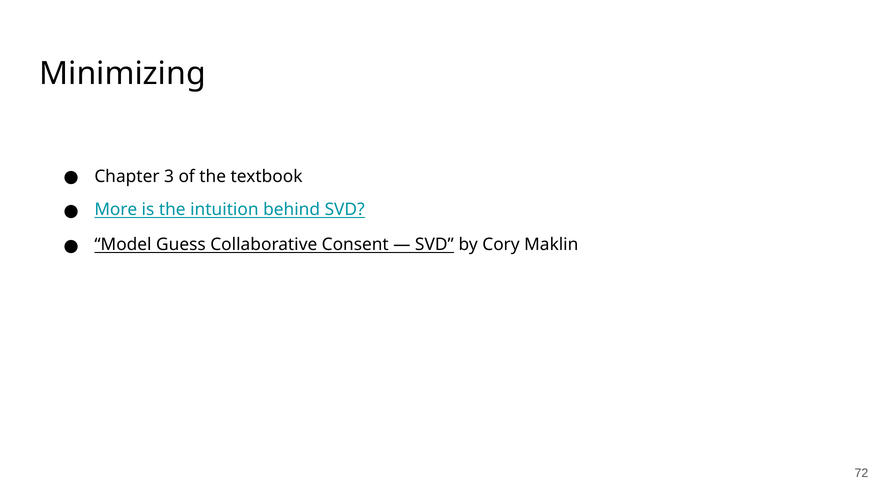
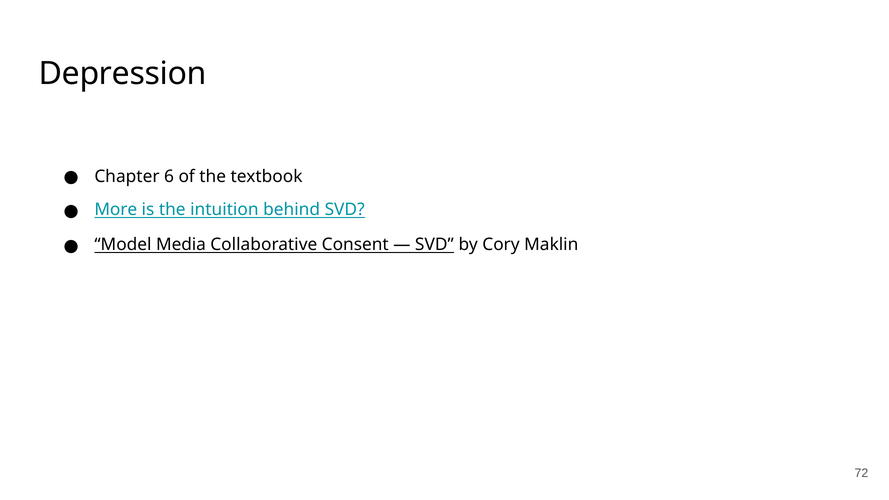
Minimizing: Minimizing -> Depression (123, 74)
3: 3 -> 6 (169, 177)
Guess: Guess -> Media (181, 245)
